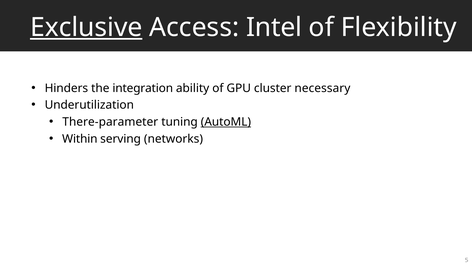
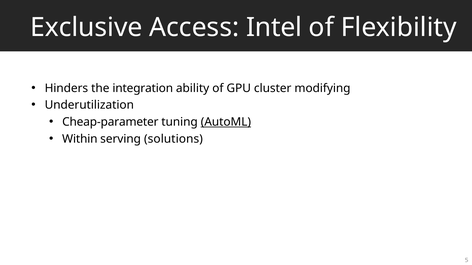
Exclusive underline: present -> none (86, 28)
necessary: necessary -> modifying (322, 88)
There-parameter: There-parameter -> Cheap-parameter (110, 122)
networks: networks -> solutions (173, 139)
